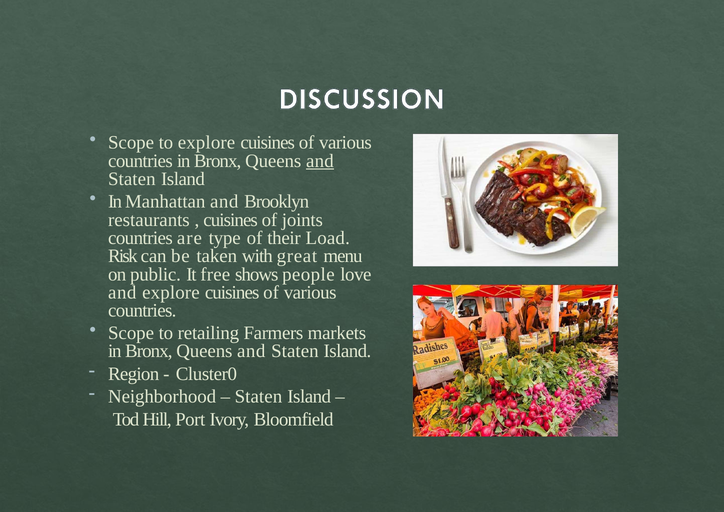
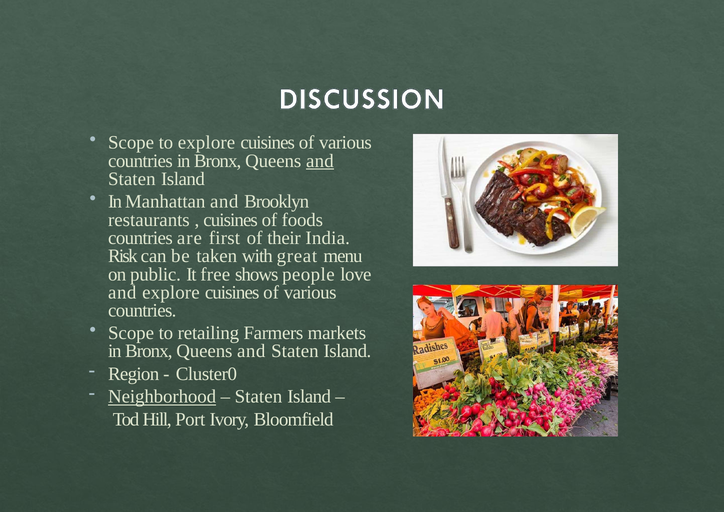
joints: joints -> foods (302, 220)
type: type -> first (224, 238)
Load: Load -> India (328, 238)
Neighborhood underline: none -> present (162, 397)
